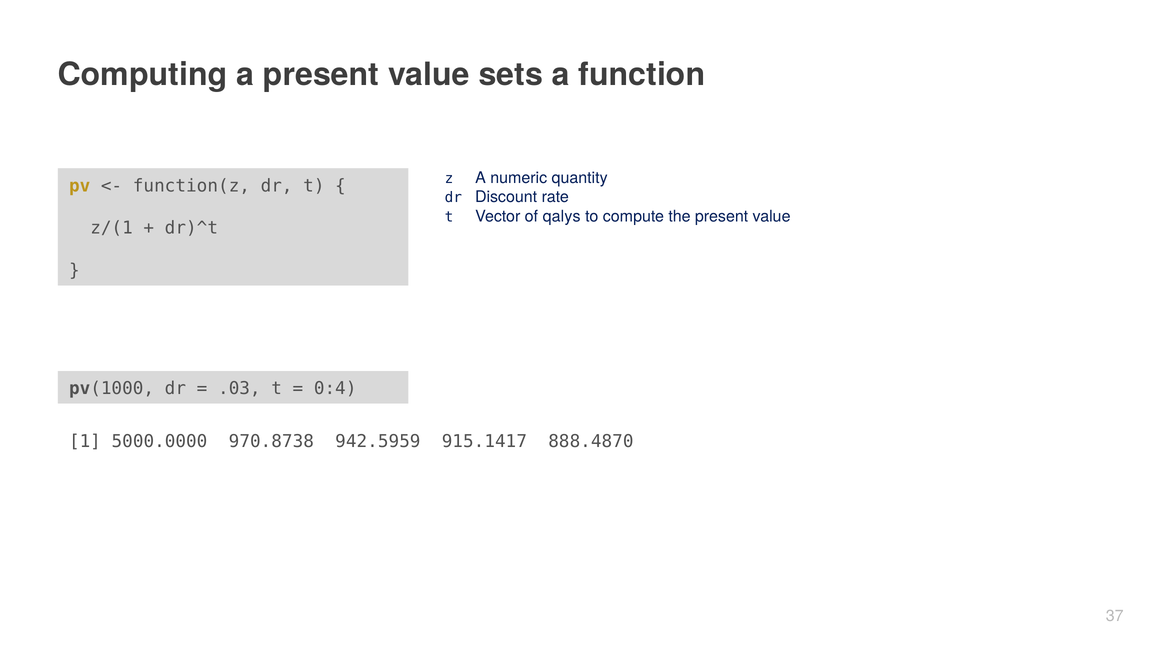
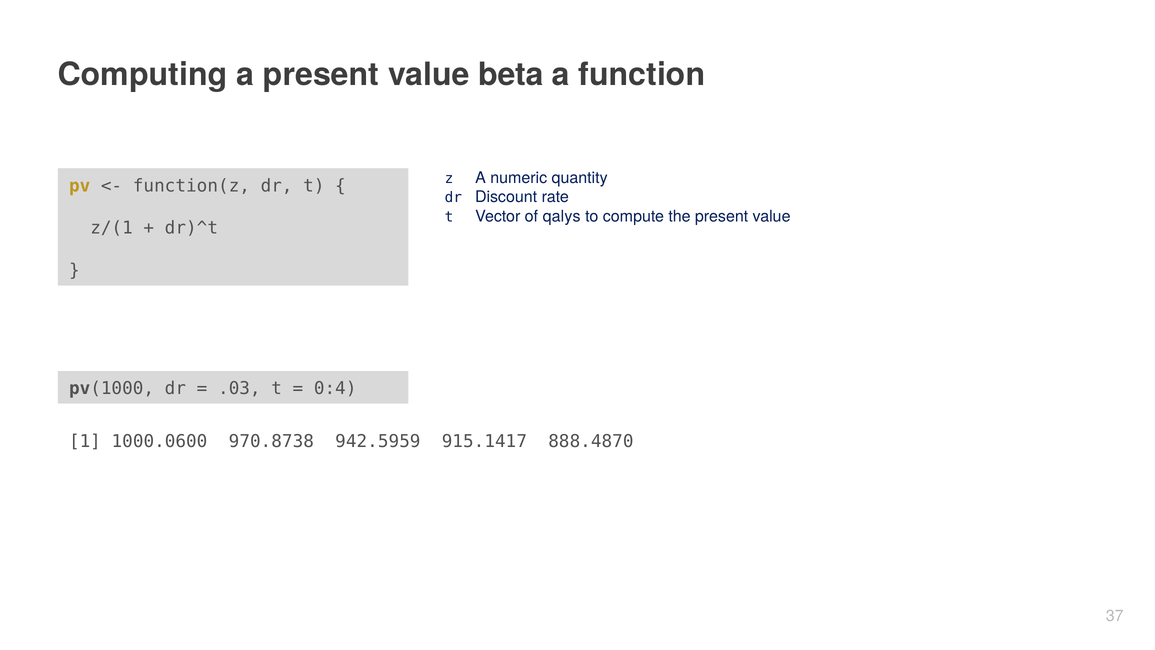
sets: sets -> beta (511, 74)
5000.0000: 5000.0000 -> 1000.0600 (159, 441)
